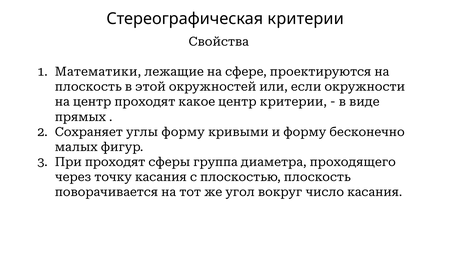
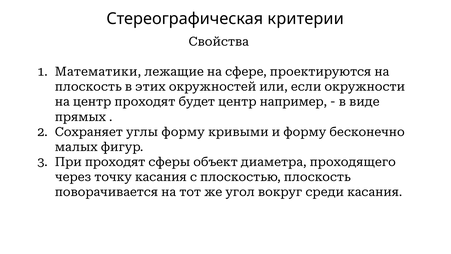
этой: этой -> этих (150, 87)
какое: какое -> будет (197, 102)
центр критерии: критерии -> например (293, 102)
группа: группа -> объект (216, 162)
число: число -> среди (325, 192)
